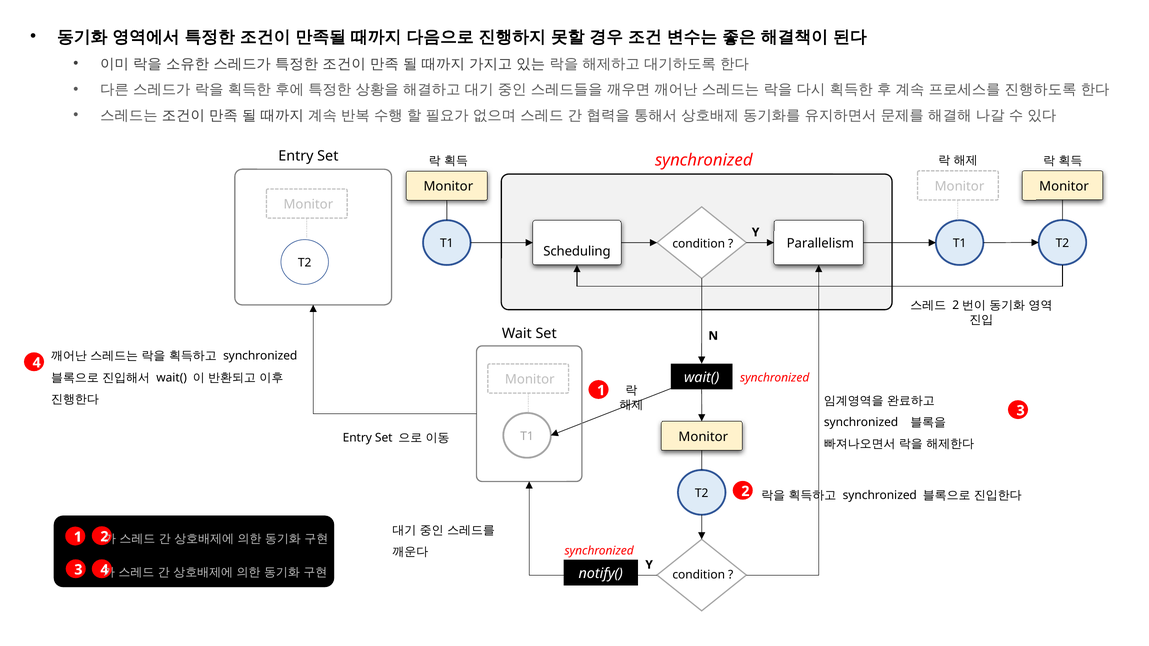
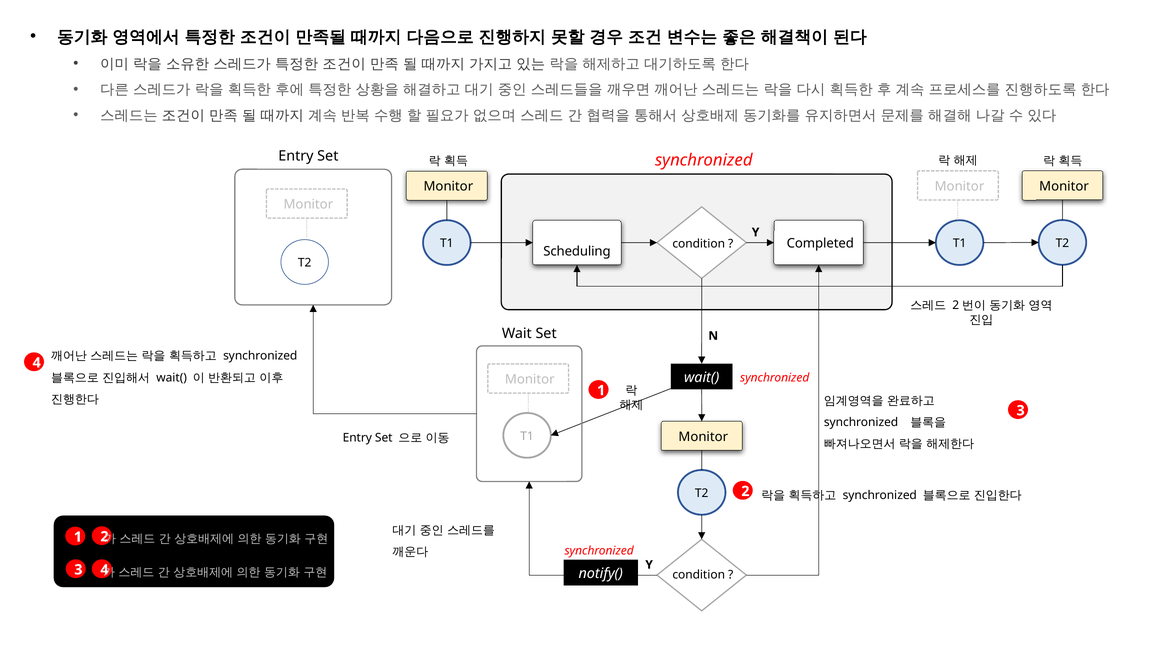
Parallelism: Parallelism -> Completed (820, 244)
